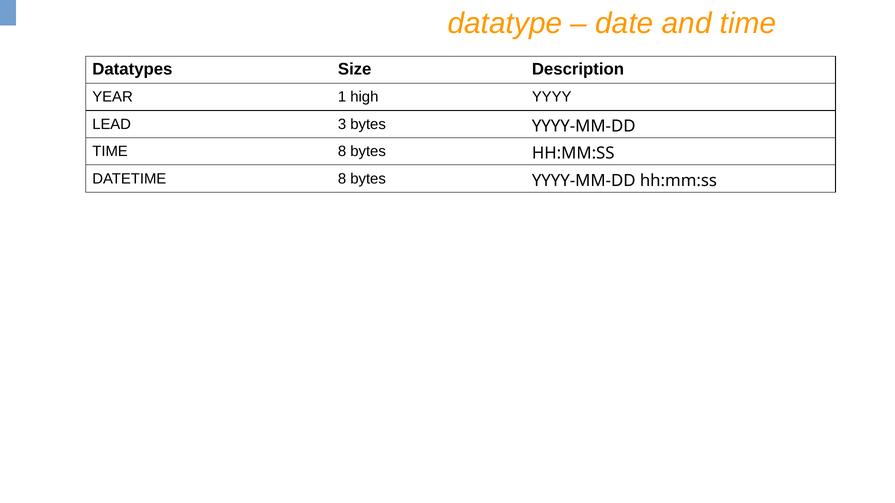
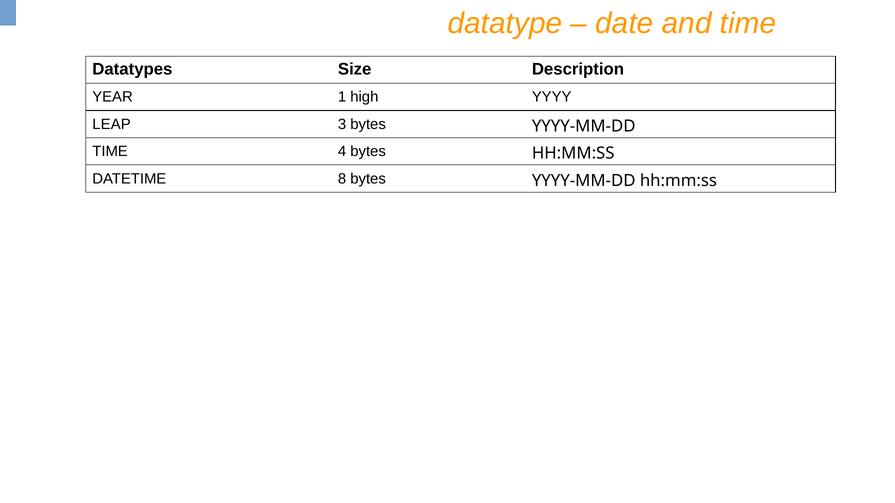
LEAD: LEAD -> LEAP (112, 124)
TIME 8: 8 -> 4 (342, 152)
